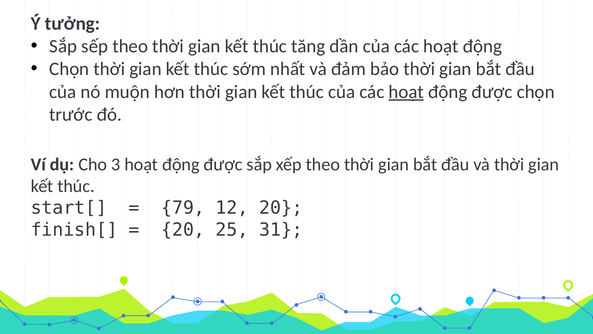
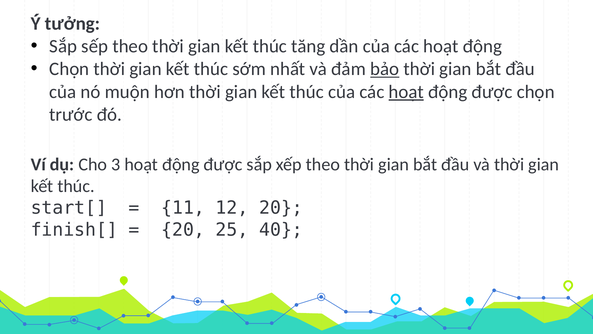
bảo underline: none -> present (385, 69)
79: 79 -> 11 (183, 208)
31: 31 -> 40 (281, 229)
